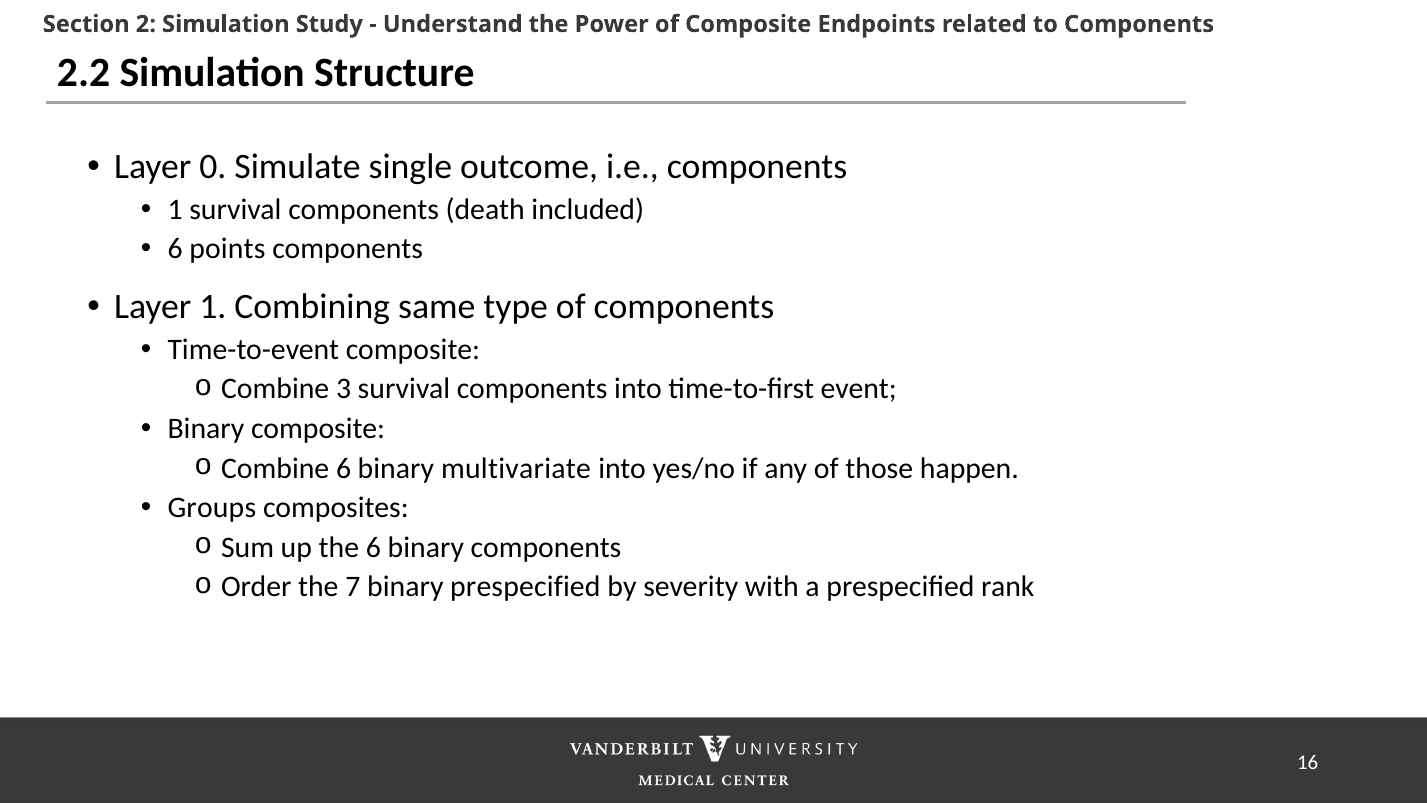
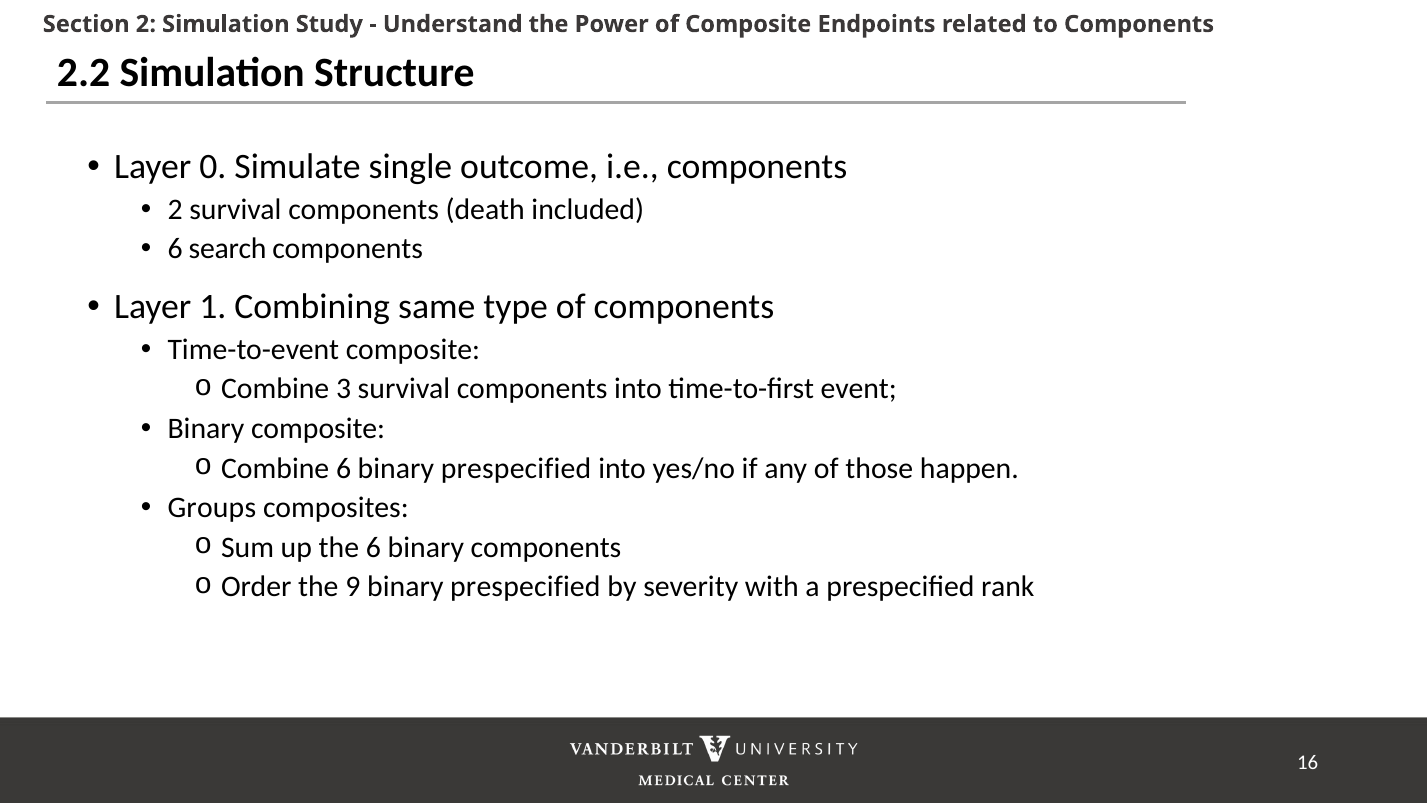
1: 1 -> 2 (175, 209)
points: points -> search (228, 249)
6 binary multivariate: multivariate -> prespecified (516, 468)
7: 7 -> 9 (353, 587)
